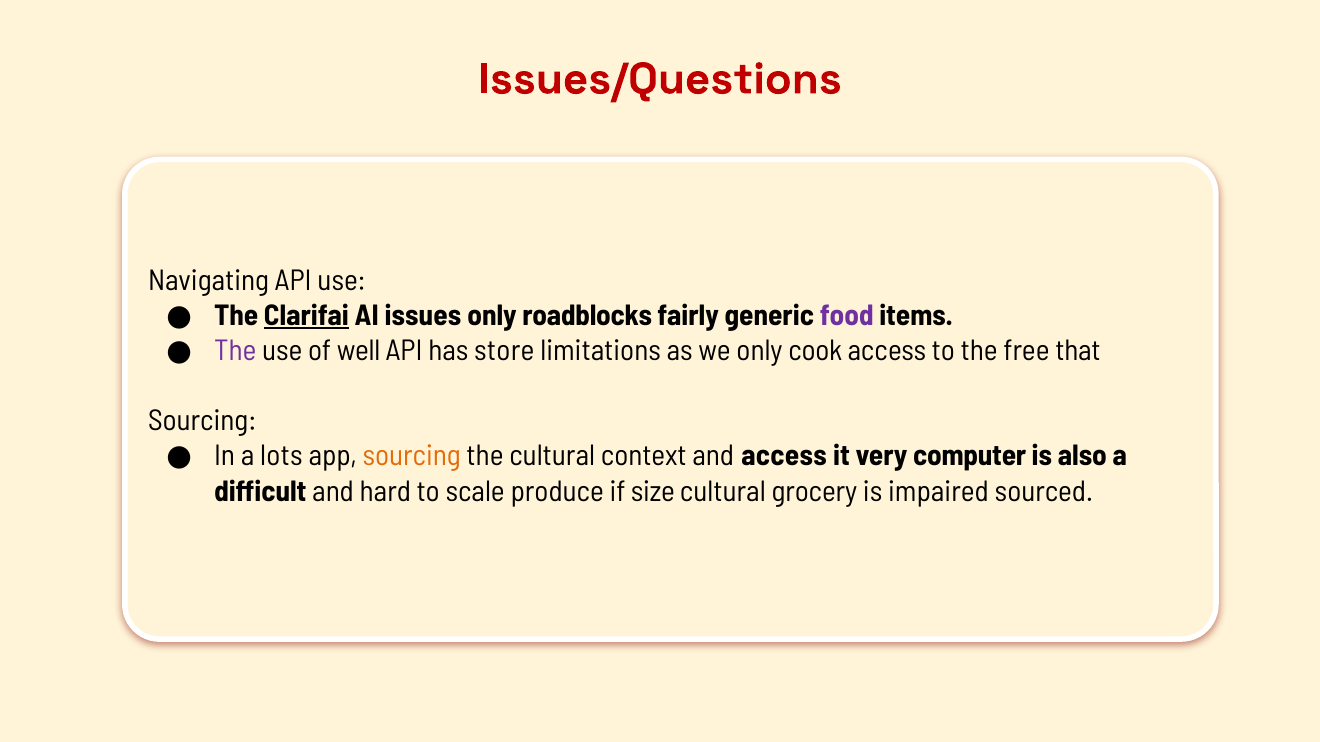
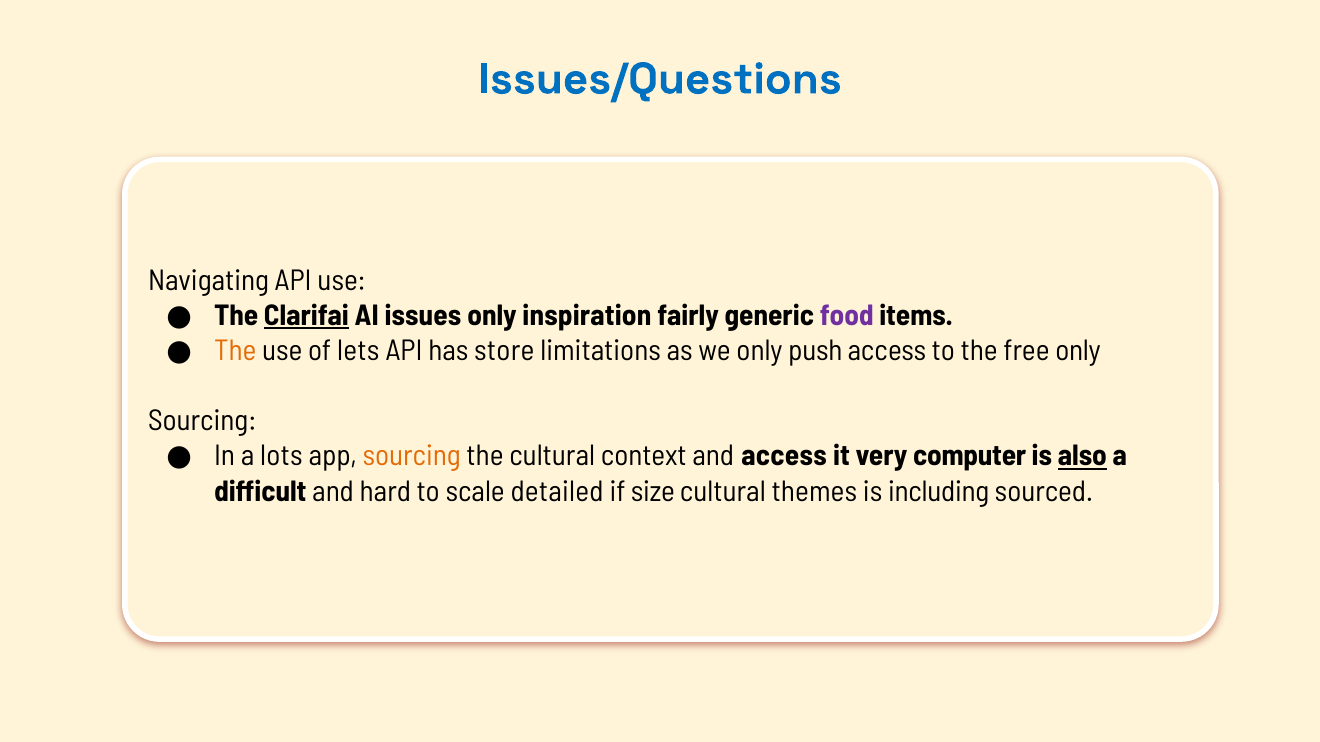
Issues/Questions colour: red -> blue (660, 79)
roadblocks: roadblocks -> inspiration (587, 316)
The colour: purple -> orange (235, 351)
well: well -> lets (358, 351)
cook: cook -> push (815, 351)
free that: that -> only (1078, 351)
also underline: none -> present (1082, 457)
produce: produce -> detailed (557, 492)
grocery: grocery -> themes (814, 492)
impaired: impaired -> including (939, 492)
